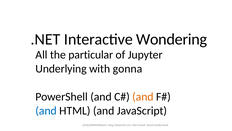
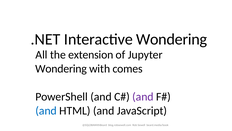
particular: particular -> extension (91, 55)
Underlying: Underlying -> Wondering (61, 69)
gonna: gonna -> comes (128, 69)
and colour: orange -> purple (143, 96)
